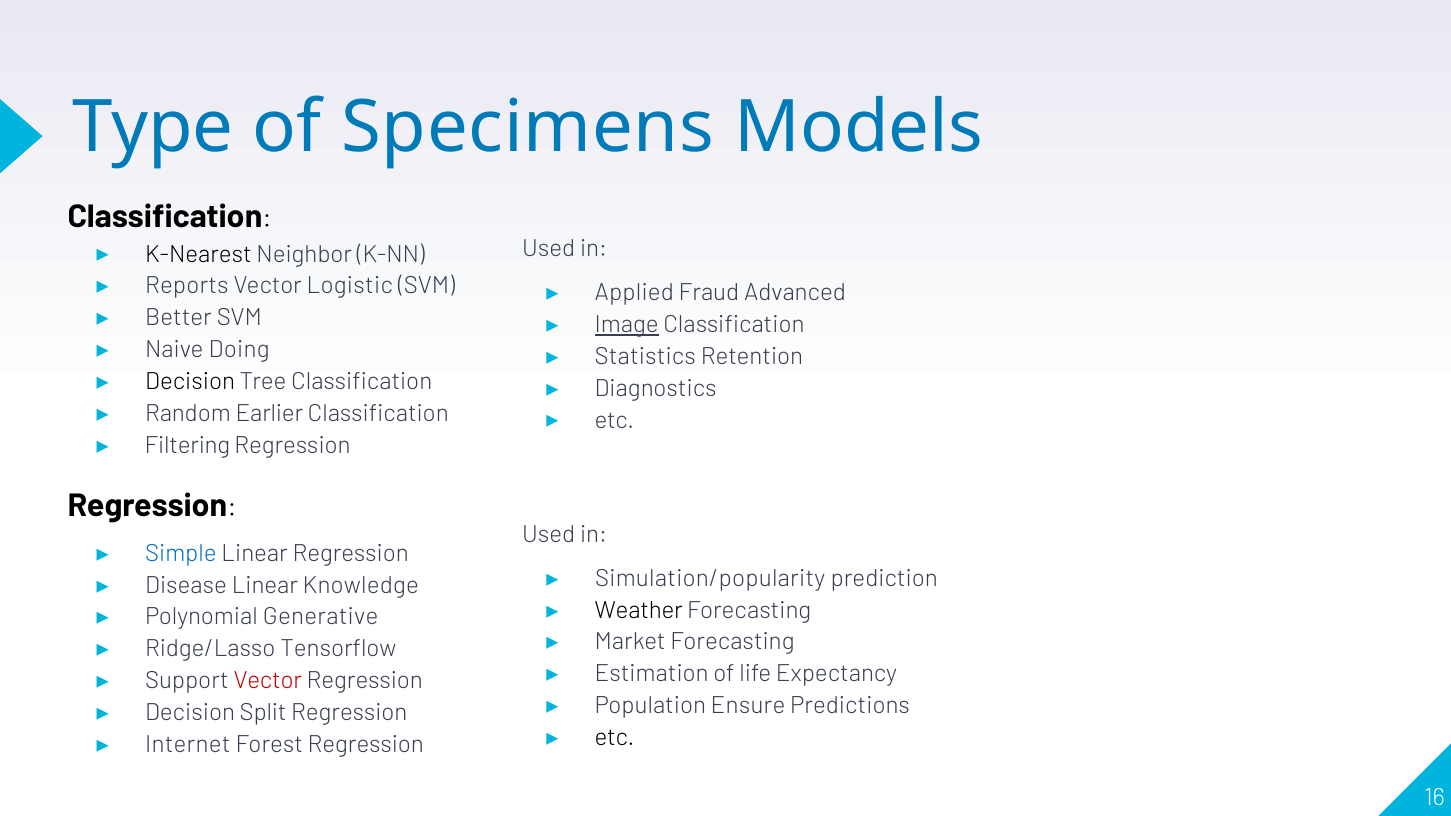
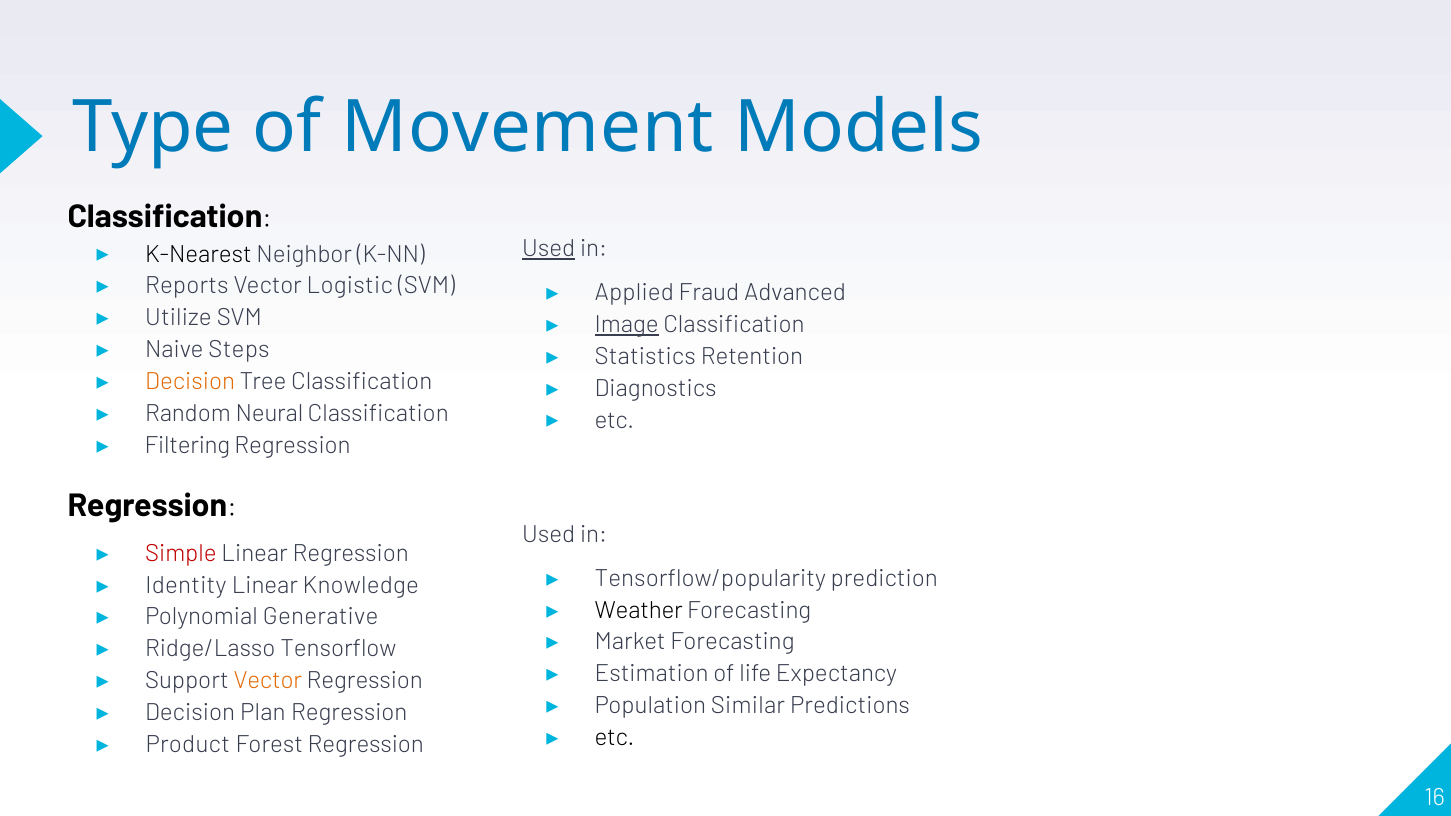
Specimens: Specimens -> Movement (528, 128)
Used underline: none -> present (549, 249)
Better: Better -> Utilize (178, 318)
Doing: Doing -> Steps (239, 350)
Decision colour: black -> orange (190, 382)
Earlier: Earlier -> Neural (269, 414)
Simple colour: blue -> red (181, 553)
Simulation/popularity: Simulation/popularity -> Tensorflow/popularity (710, 578)
Disease: Disease -> Identity (186, 585)
Vector colour: red -> orange (268, 681)
Ensure: Ensure -> Similar (748, 706)
Split: Split -> Plan (263, 713)
Internet: Internet -> Product (188, 745)
